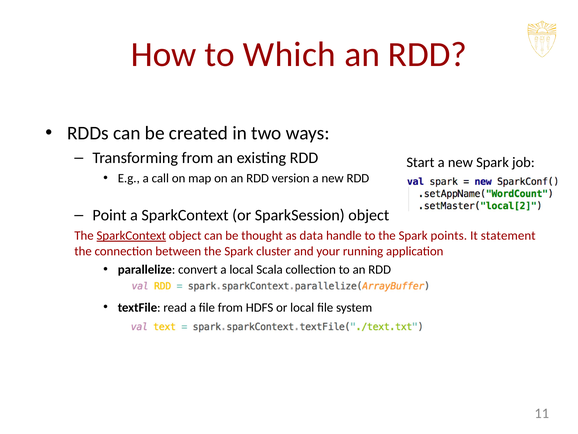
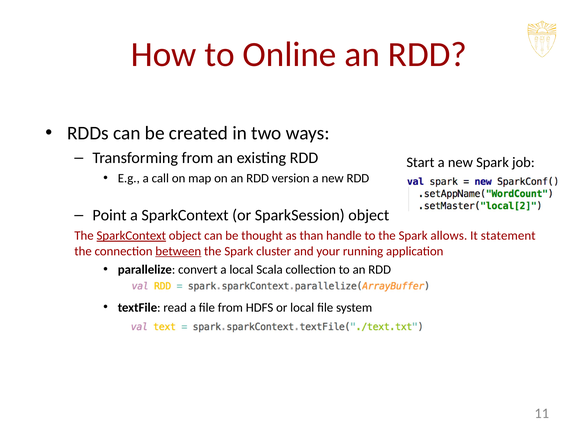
Which: Which -> Online (290, 54)
data: data -> than (311, 235)
points: points -> allows (449, 235)
between underline: none -> present (178, 251)
